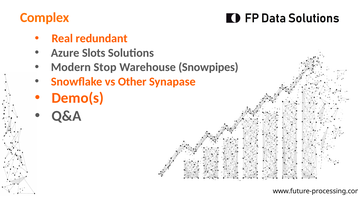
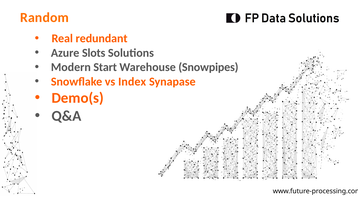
Complex: Complex -> Random (44, 17)
Stop: Stop -> Start (105, 67)
Other: Other -> Index (132, 81)
